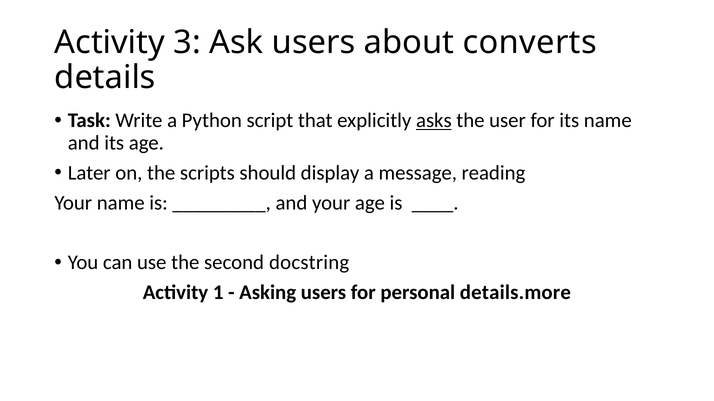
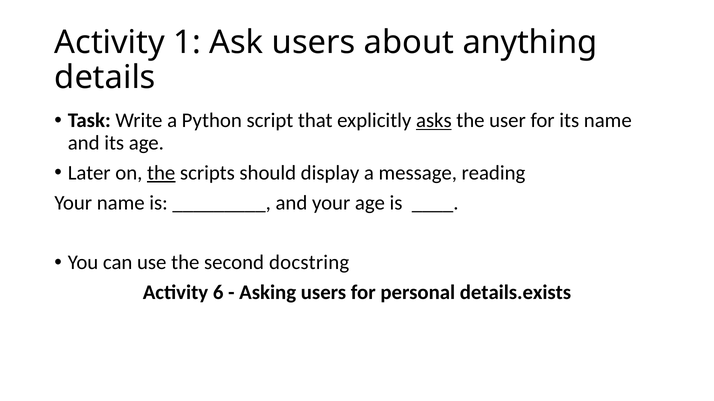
3: 3 -> 1 (187, 42)
converts: converts -> anything (530, 42)
the underline: none -> present (161, 173)
1: 1 -> 6 (218, 293)
details.more: details.more -> details.exists (515, 293)
